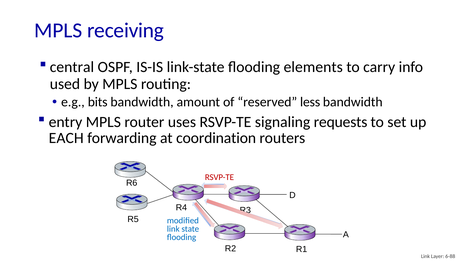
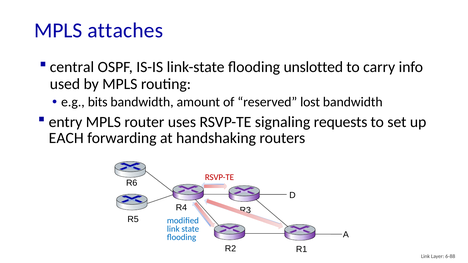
receiving: receiving -> attaches (125, 30)
elements: elements -> unslotted (313, 67)
less: less -> lost (310, 102)
coordination: coordination -> handshaking (216, 138)
